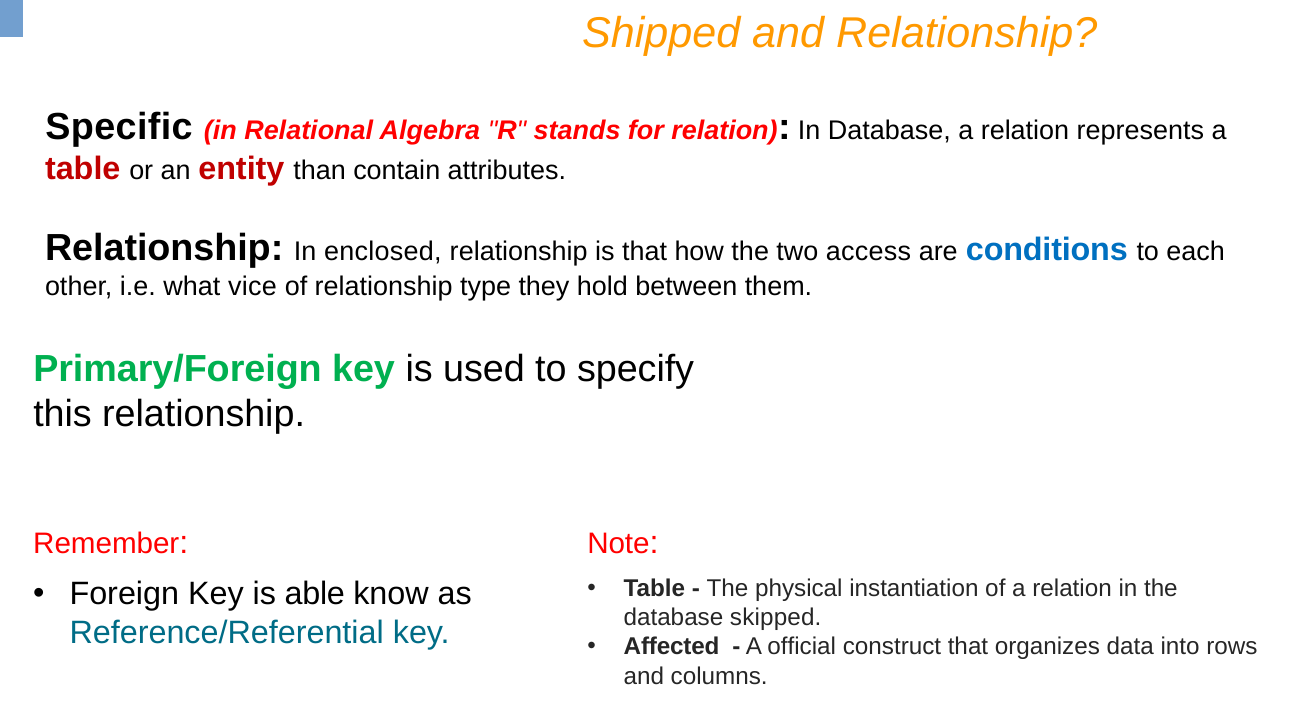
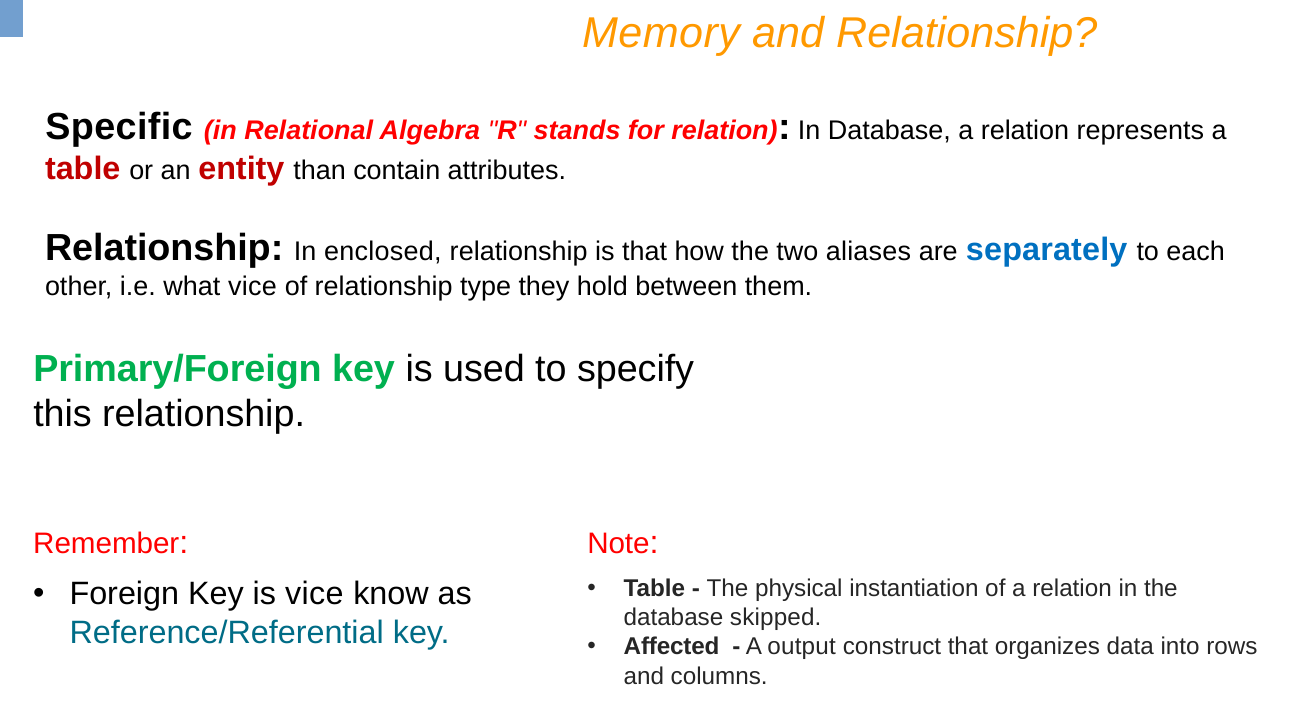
Shipped: Shipped -> Memory (661, 34)
access: access -> aliases (868, 252)
conditions: conditions -> separately (1047, 250)
is able: able -> vice (314, 594)
official: official -> output (802, 647)
